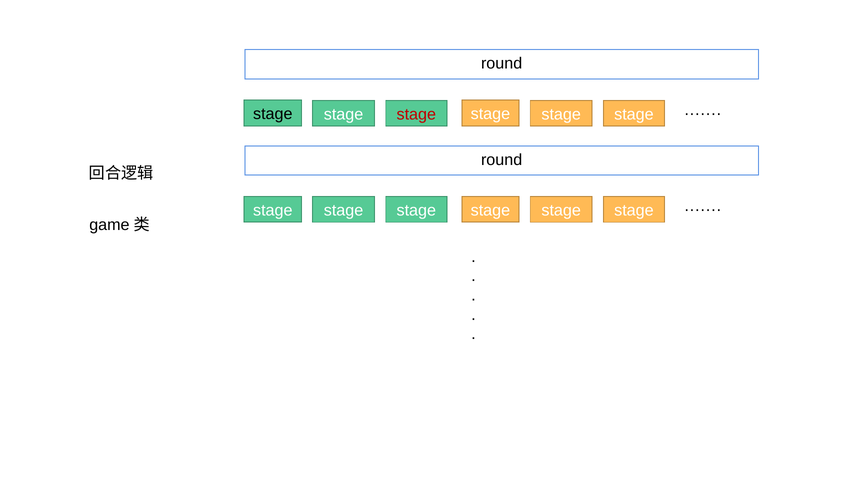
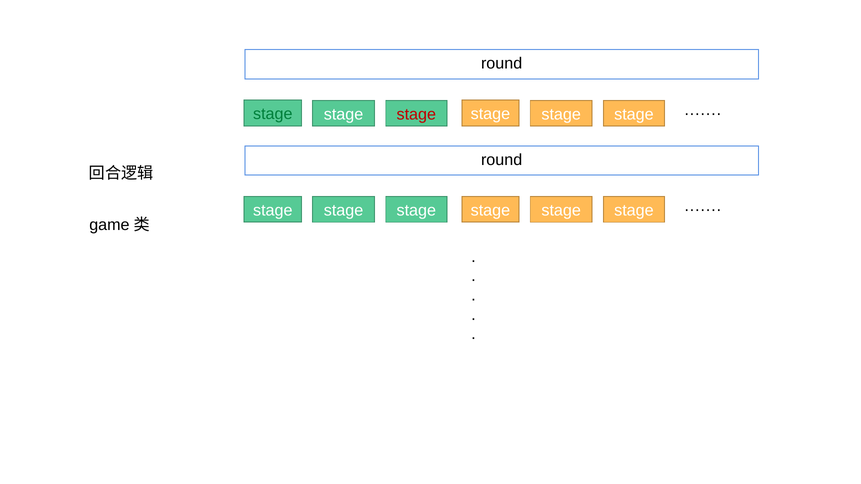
stage colour: black -> green (273, 114)
